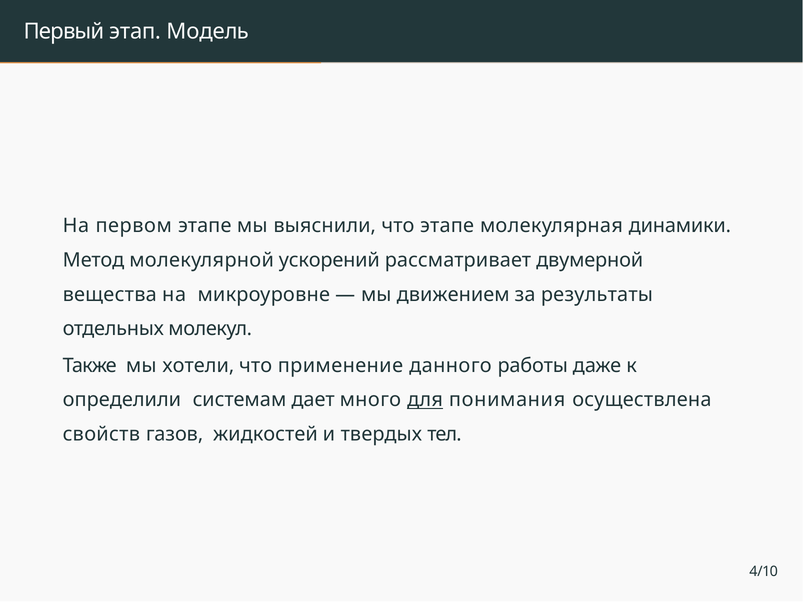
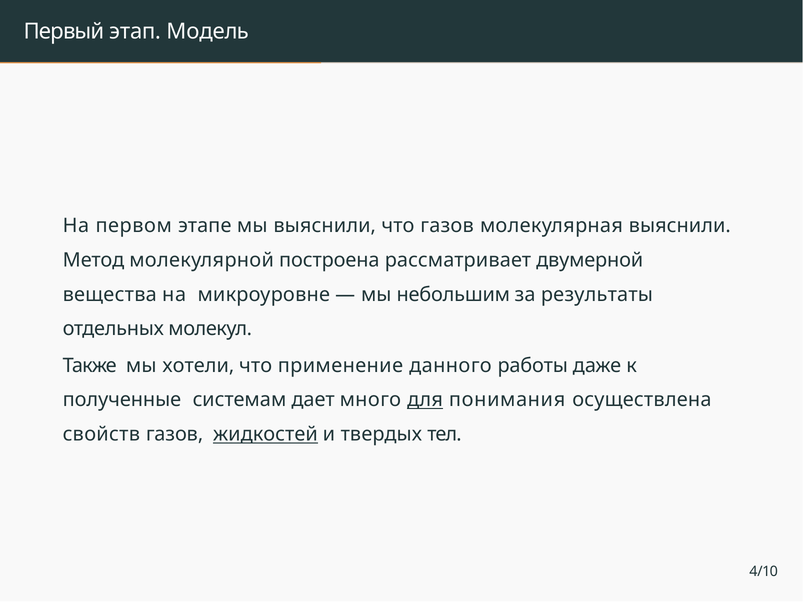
что этапе: этапе -> газов (447, 226)
молекулярная динамики: динамики -> выяснили (680, 226)
ускорений: ускорений -> построена (329, 260)
движением: движением -> небольшим (453, 295)
определили: определили -> полученные (122, 400)
жидкостей underline: none -> present (265, 435)
